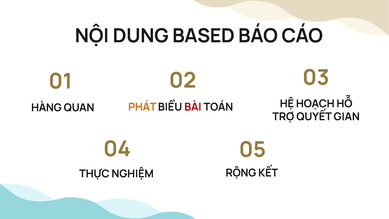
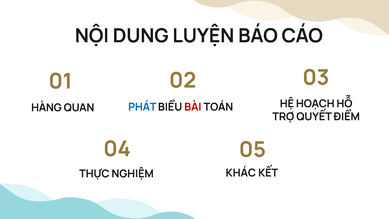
BASED: BASED -> LUYỆN (203, 36)
PHÁT colour: orange -> blue (142, 107)
GIAN: GIAN -> ĐIỂM (347, 117)
RỘNG: RỘNG -> KHÁC (241, 173)
